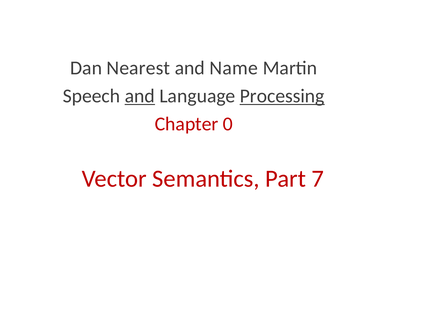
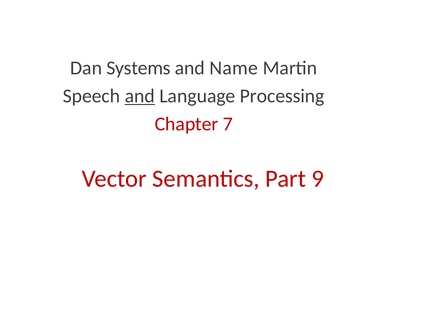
Nearest: Nearest -> Systems (138, 68)
Processing underline: present -> none (282, 96)
0: 0 -> 7 (228, 124)
7: 7 -> 9 (318, 179)
